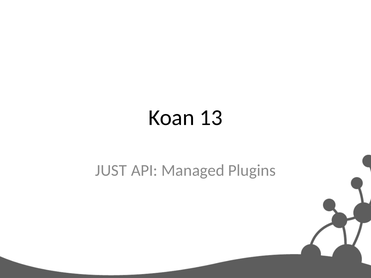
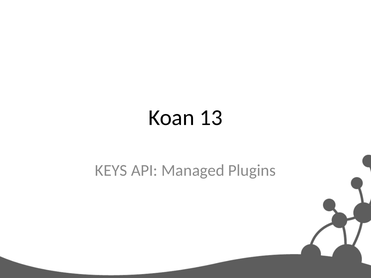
JUST: JUST -> KEYS (111, 171)
